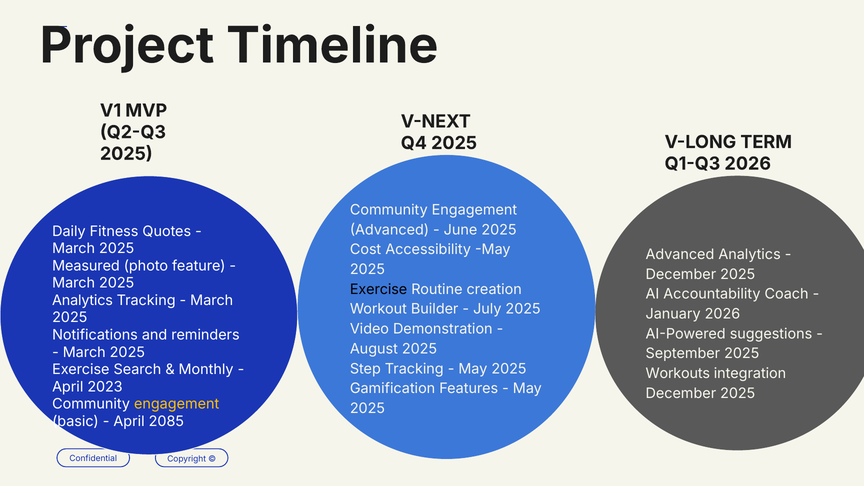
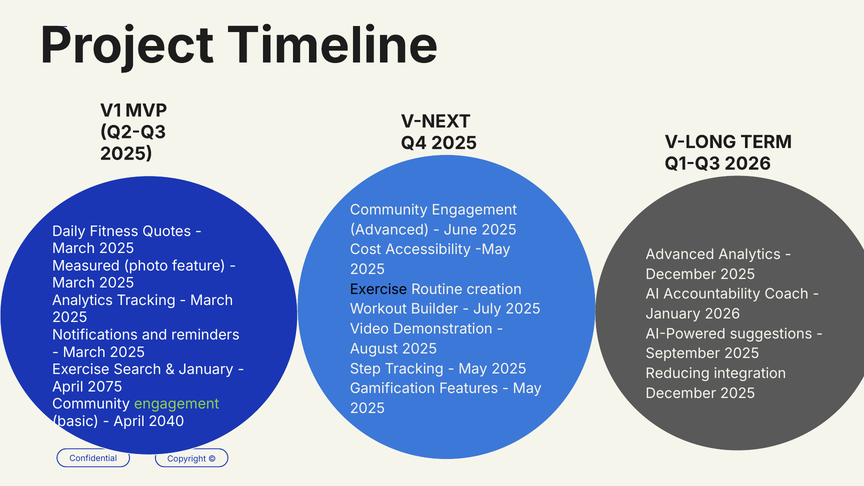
Monthly: Monthly -> January (206, 370)
Workouts: Workouts -> Reducing (678, 374)
2023: 2023 -> 2075 (105, 387)
engagement colour: yellow -> light green (177, 404)
2085: 2085 -> 2040 (166, 421)
